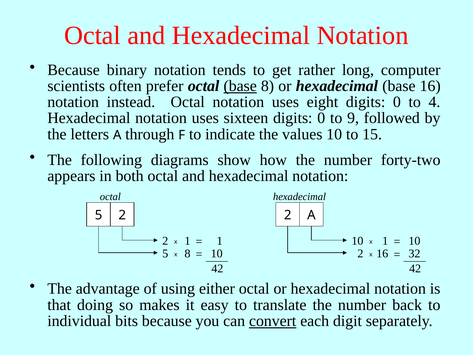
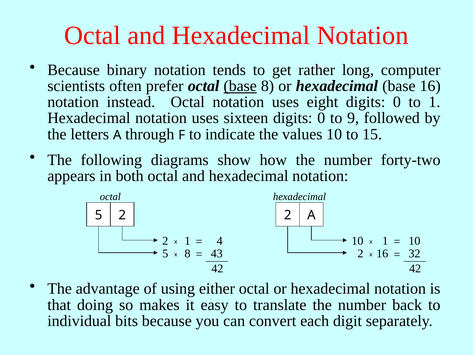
to 4: 4 -> 1 (434, 102)
x 1: 1 -> 4 (220, 241)
5 x 10: 10 -> 43 (217, 253)
convert underline: present -> none (273, 321)
